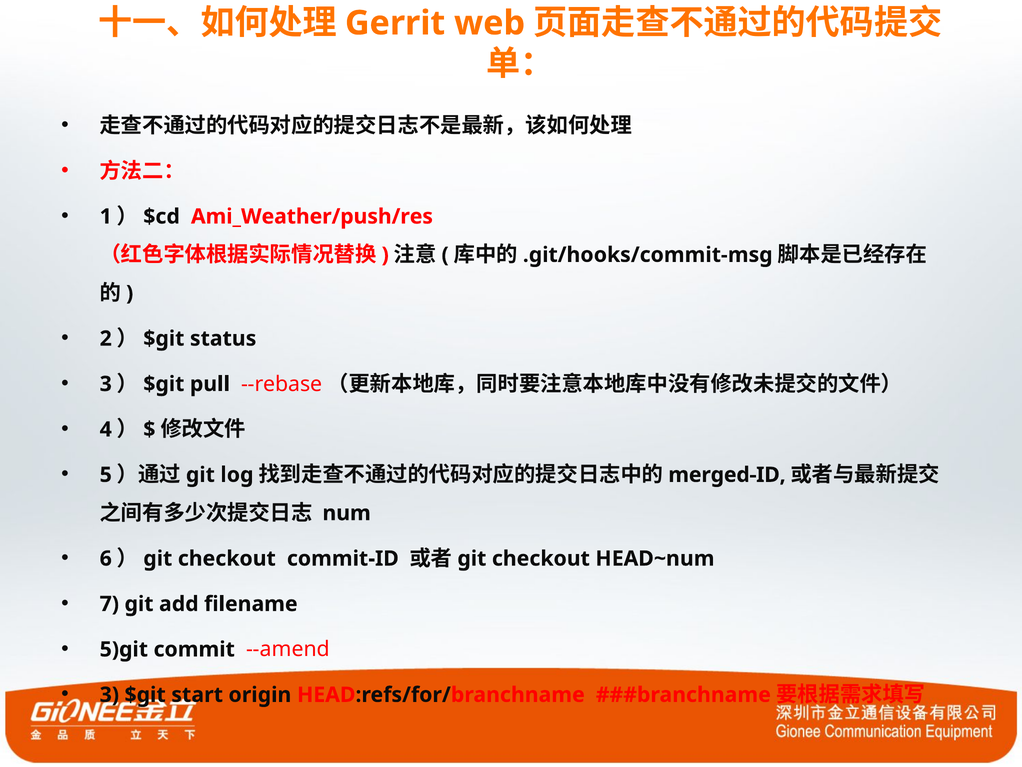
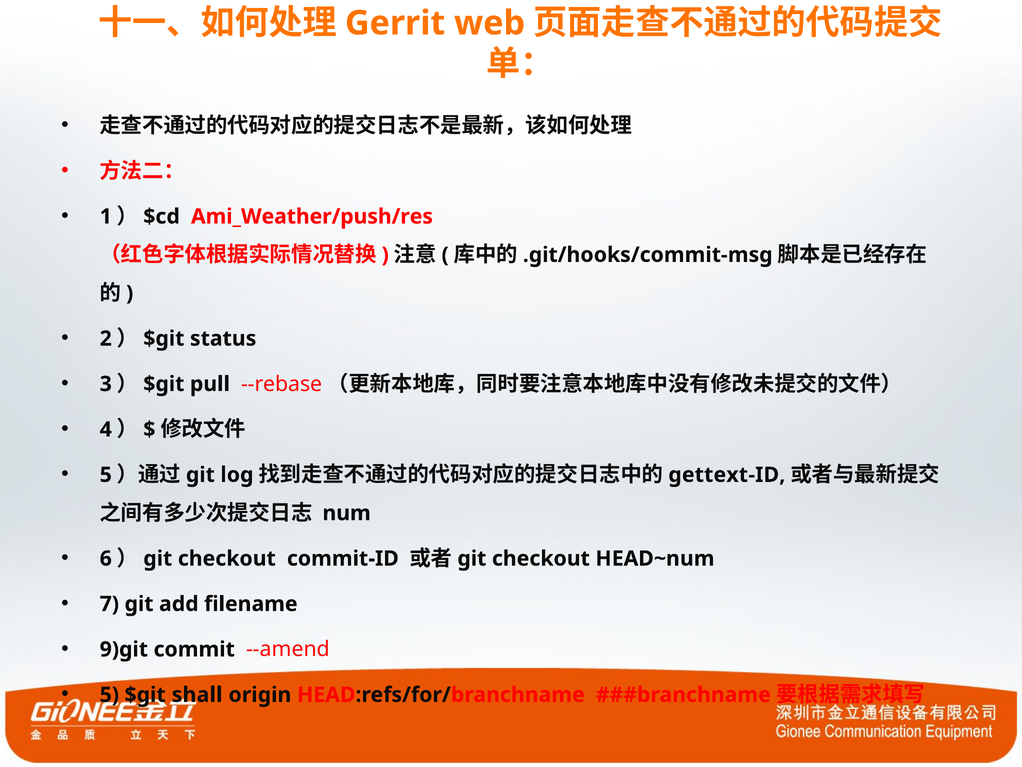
merged-ID: merged-ID -> gettext-ID (727, 475)
5)git: 5)git -> 9)git (124, 649)
3: 3 -> 5 (109, 694)
start: start -> shall (197, 694)
